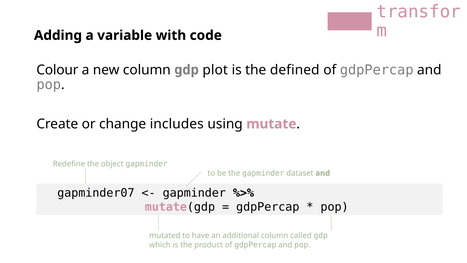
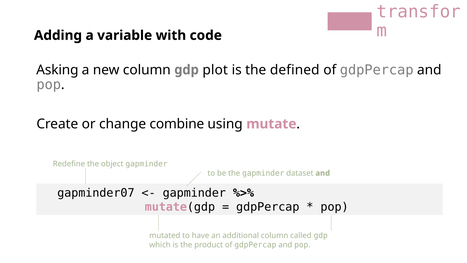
Colour: Colour -> Asking (57, 70)
includes: includes -> combine (177, 124)
